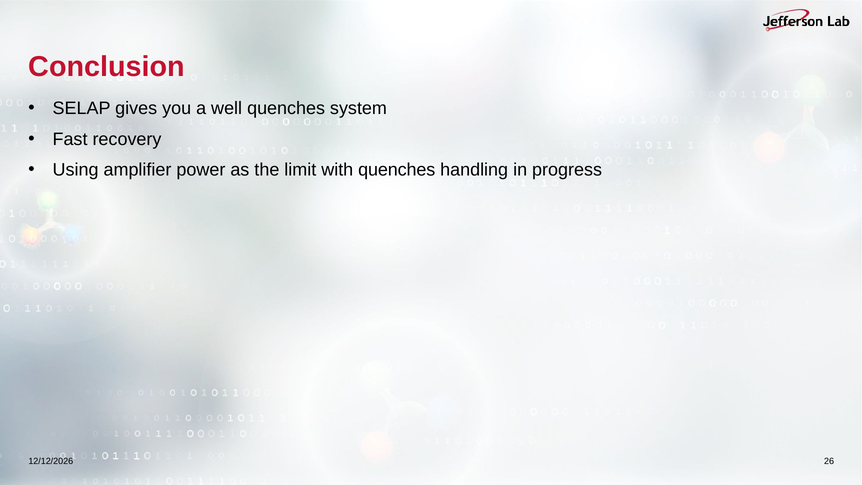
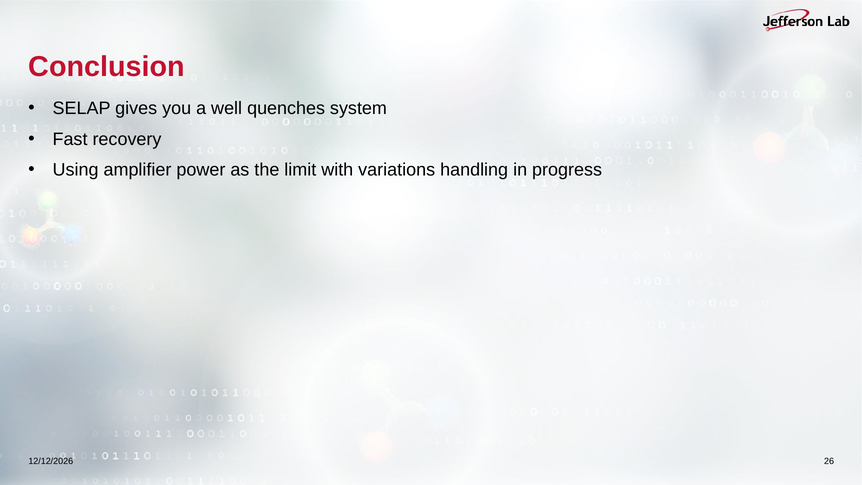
with quenches: quenches -> variations (397, 170)
